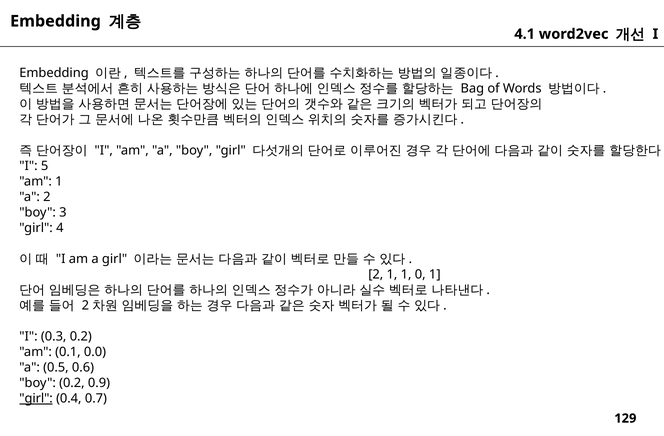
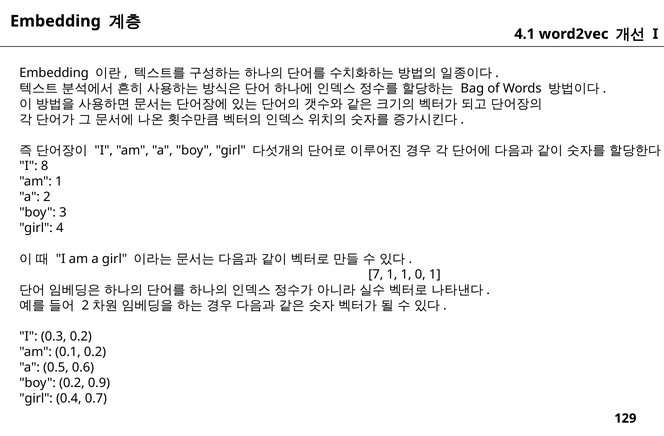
5: 5 -> 8 (45, 166)
2: 2 -> 7 (376, 275)
0.1 0.0: 0.0 -> 0.2 (95, 352)
girl underline: present -> none (36, 399)
